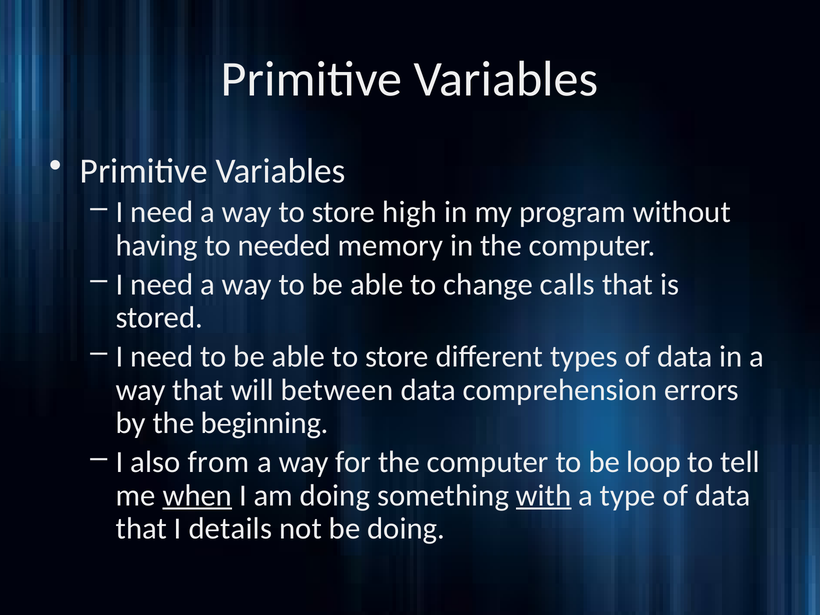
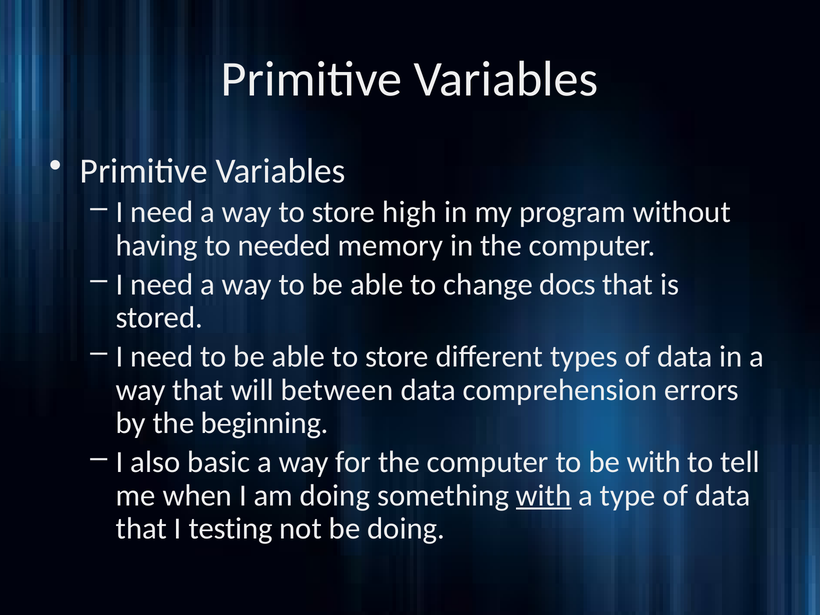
calls: calls -> docs (568, 284)
from: from -> basic (219, 462)
be loop: loop -> with (654, 462)
when underline: present -> none (197, 495)
details: details -> testing (231, 529)
